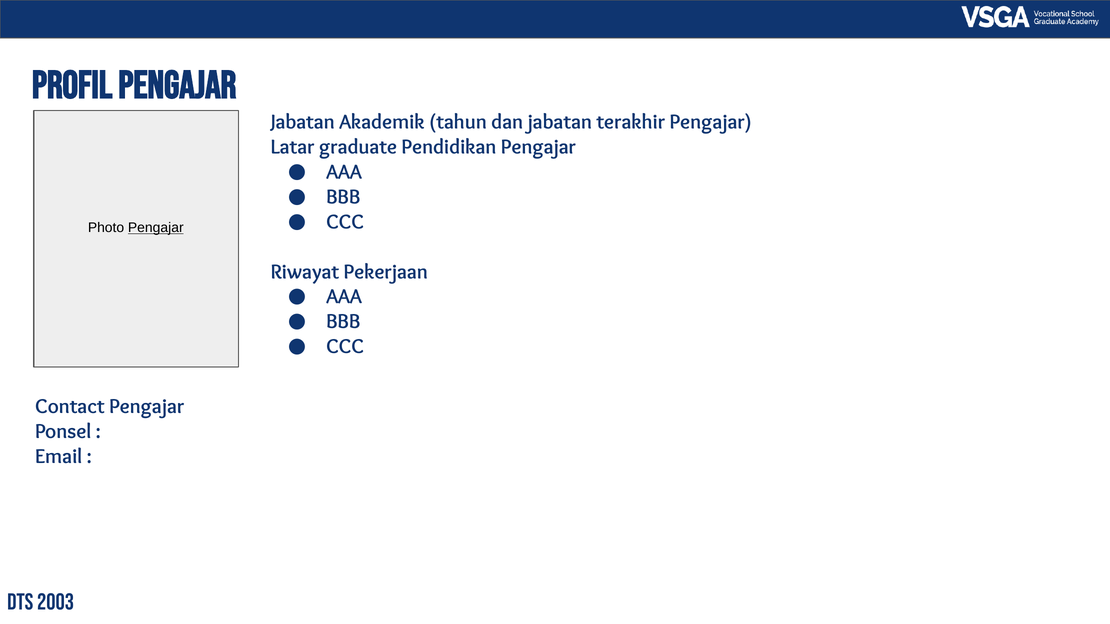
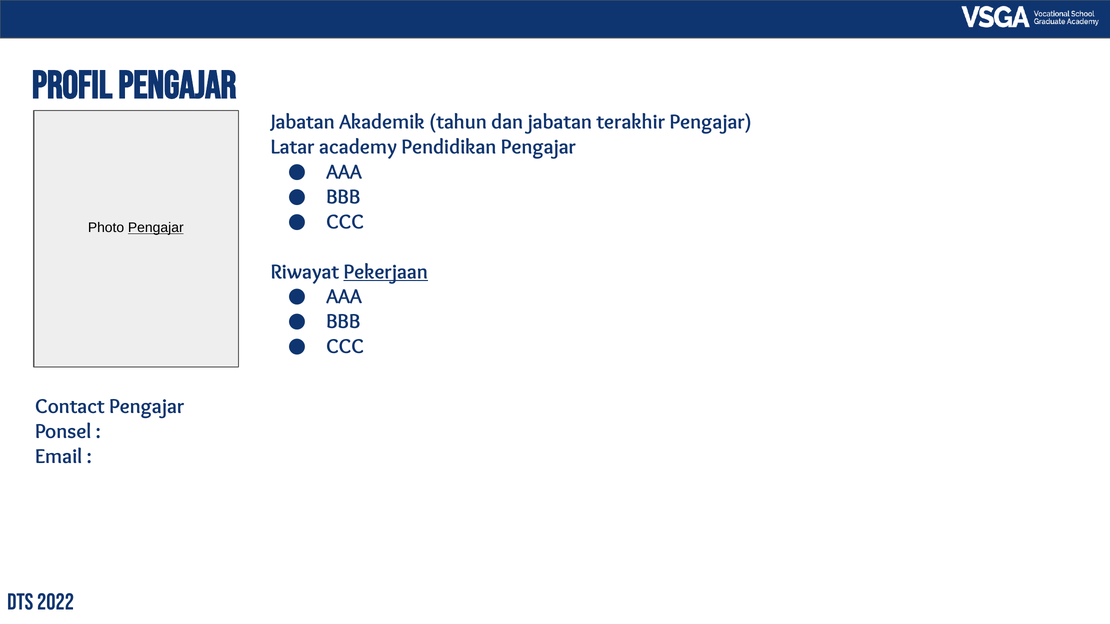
graduate: graduate -> academy (358, 147)
Pekerjaan underline: none -> present (386, 272)
2003: 2003 -> 2022 (56, 602)
